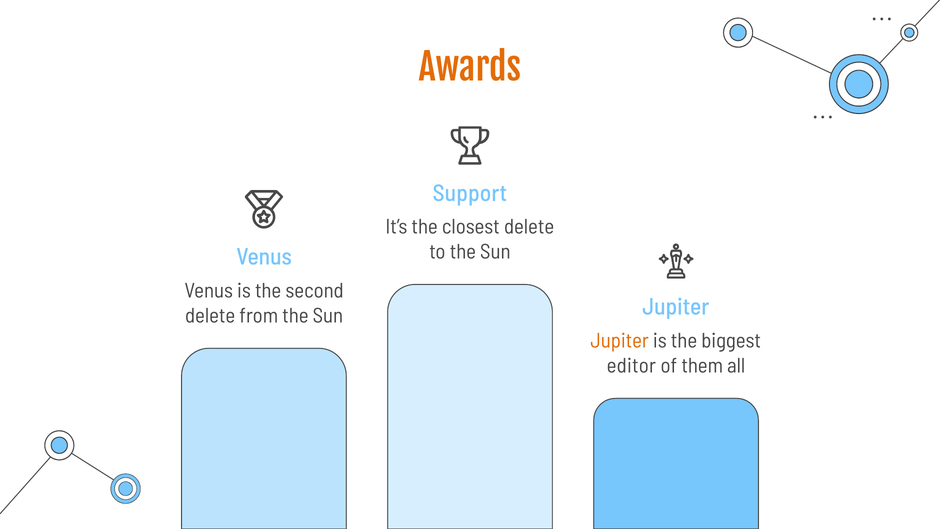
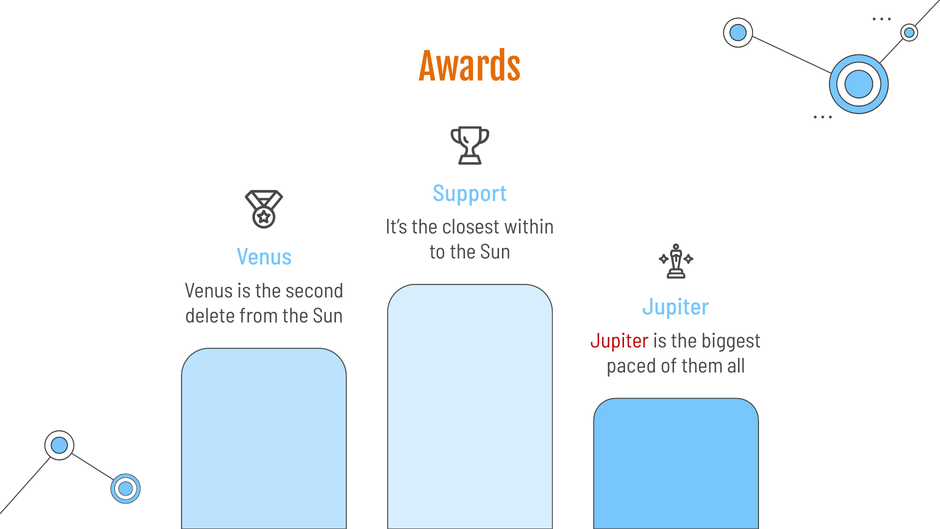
closest delete: delete -> within (529, 227)
Jupiter colour: orange -> red (620, 341)
editor: editor -> paced (631, 366)
